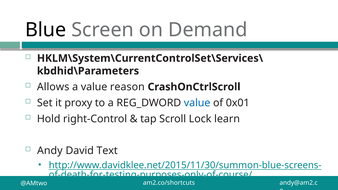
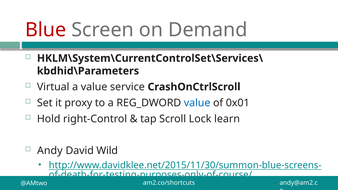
Blue colour: black -> red (46, 30)
Allows: Allows -> Virtual (53, 87)
reason: reason -> service (127, 87)
Text: Text -> Wild (107, 151)
